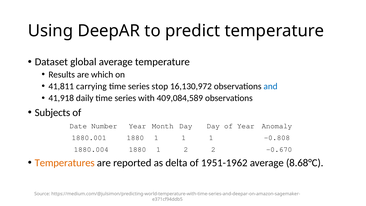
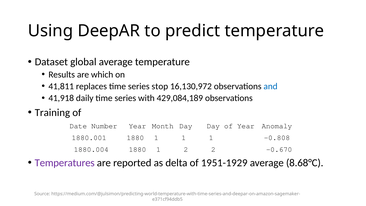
carrying: carrying -> replaces (91, 86)
409,084,589: 409,084,589 -> 429,084,189 (180, 98)
Subjects: Subjects -> Training (52, 113)
Temperatures colour: orange -> purple (65, 163)
1951-1962: 1951-1962 -> 1951-1929 (224, 163)
